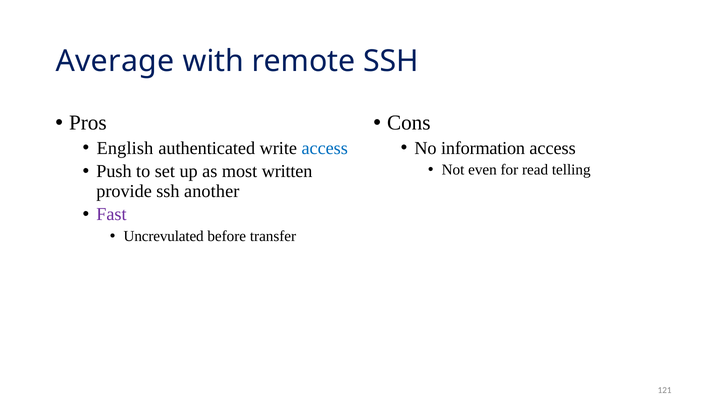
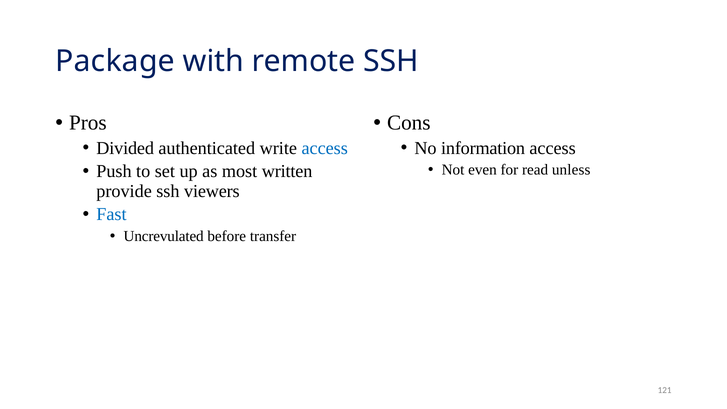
Average: Average -> Package (115, 61)
English: English -> Divided (125, 148)
telling: telling -> unless (571, 170)
another: another -> viewers (212, 191)
Fast colour: purple -> blue (111, 214)
